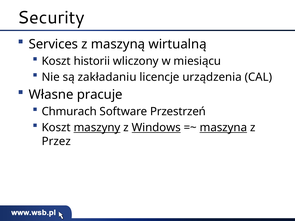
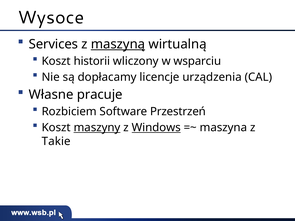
Security: Security -> Wysoce (51, 18)
maszyną underline: none -> present (118, 44)
miesiącu: miesiącu -> wsparciu (197, 61)
zakładaniu: zakładaniu -> dopłacamy (107, 77)
Chmurach: Chmurach -> Rozbiciem (69, 112)
maszyna underline: present -> none (223, 128)
Przez: Przez -> Takie (56, 142)
